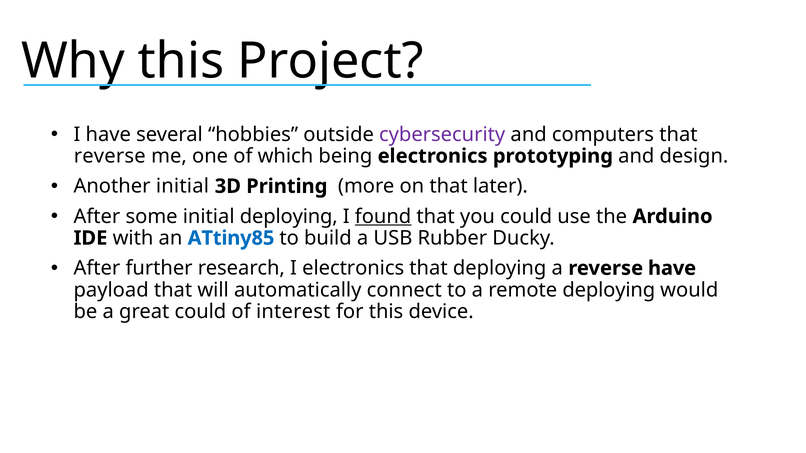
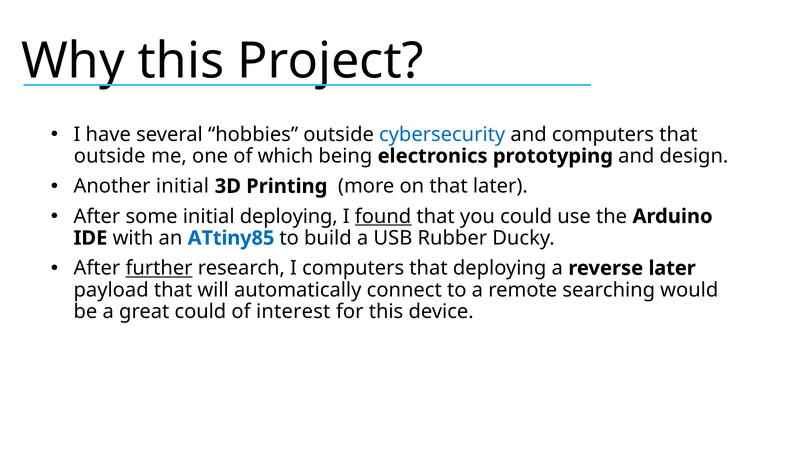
cybersecurity colour: purple -> blue (442, 134)
reverse: reverse -> outside (110, 156)
further underline: none -> present (159, 268)
I electronics: electronics -> computers (353, 268)
reverse have: have -> later (672, 268)
remote deploying: deploying -> searching (609, 290)
